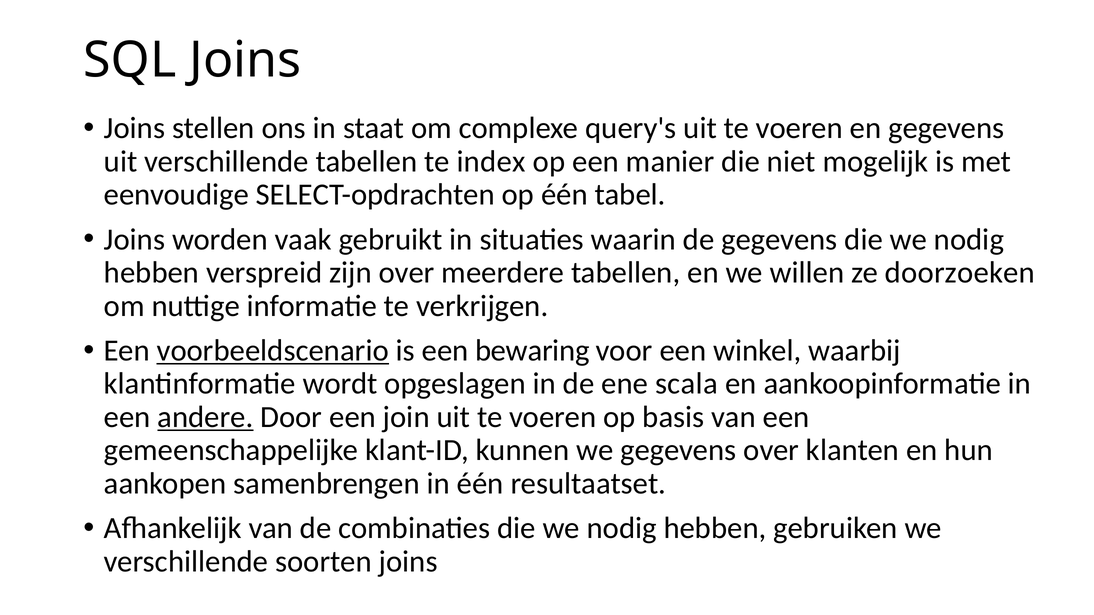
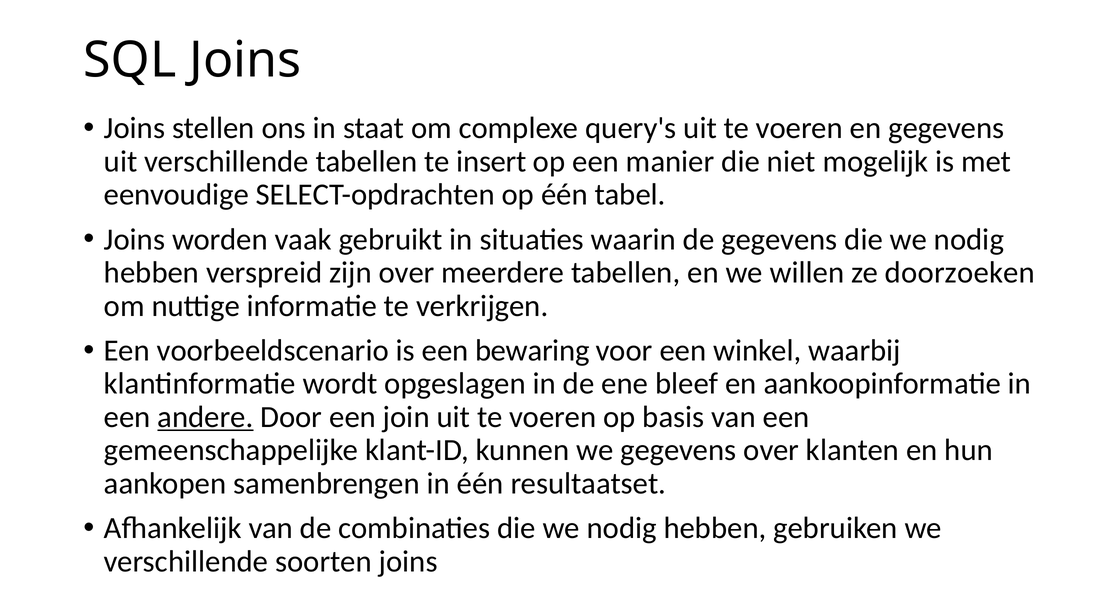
index: index -> insert (491, 162)
voorbeeldscenario underline: present -> none (273, 351)
scala: scala -> bleef (687, 384)
